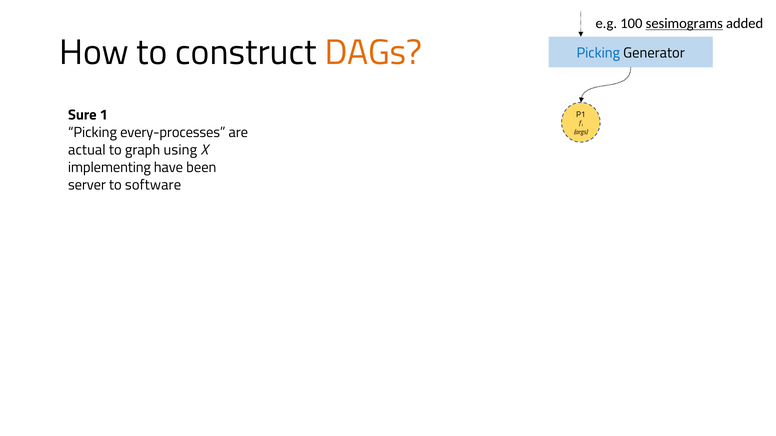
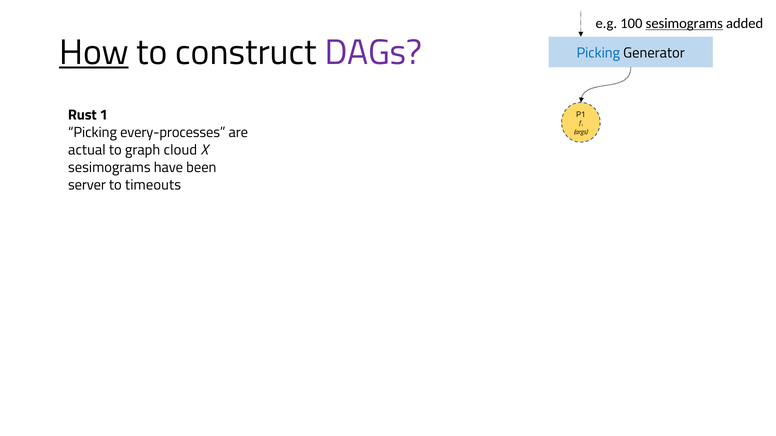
How underline: none -> present (94, 52)
DAGs colour: orange -> purple (373, 52)
Sure: Sure -> Rust (82, 115)
using: using -> cloud (180, 150)
implementing: implementing -> sesimograms (109, 168)
software: software -> timeouts (153, 185)
